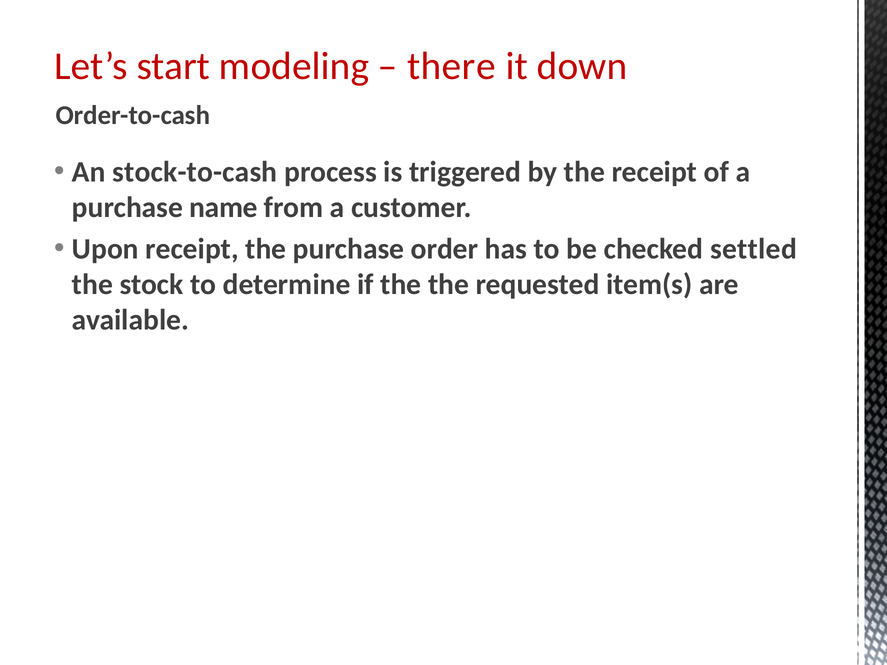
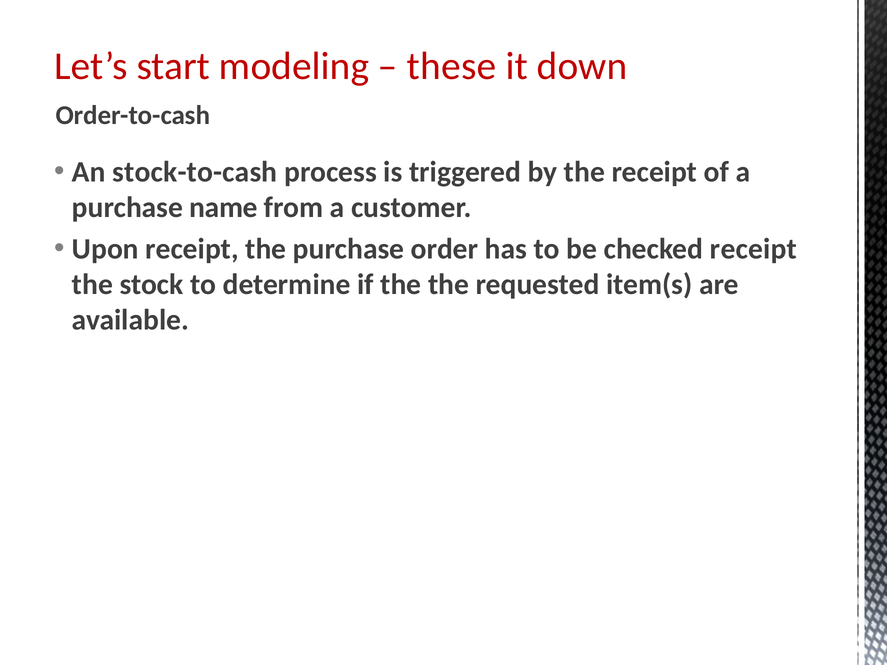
there: there -> these (452, 66)
checked settled: settled -> receipt (753, 249)
